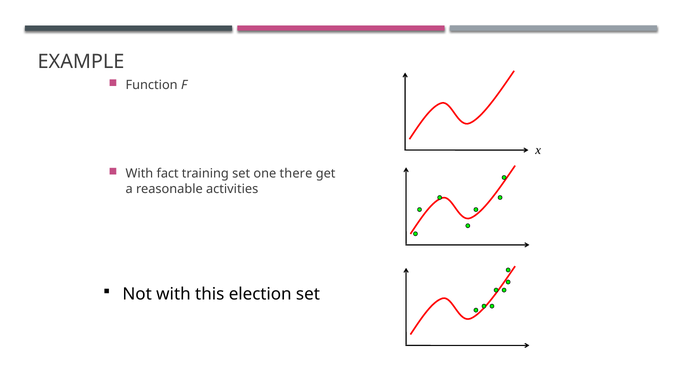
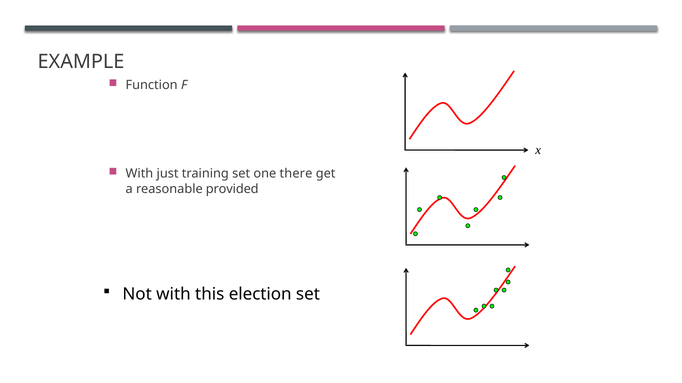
fact: fact -> just (168, 174)
activities: activities -> provided (232, 189)
